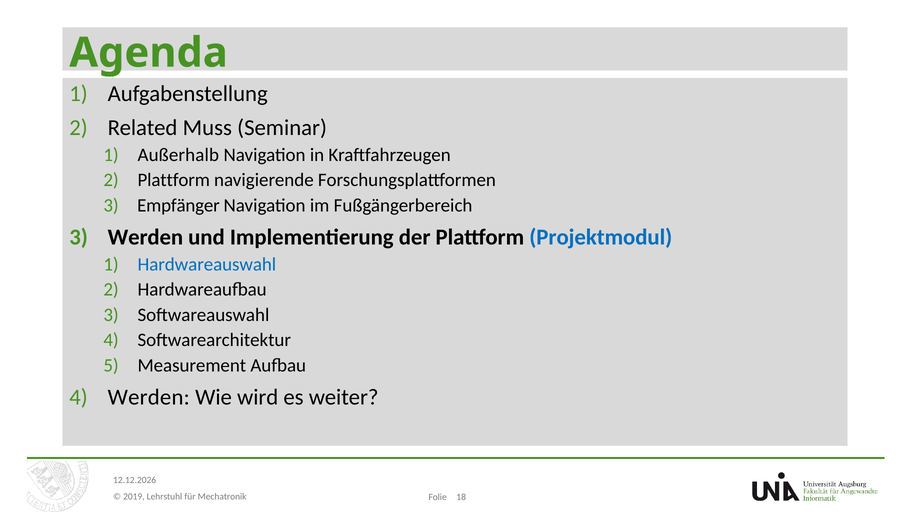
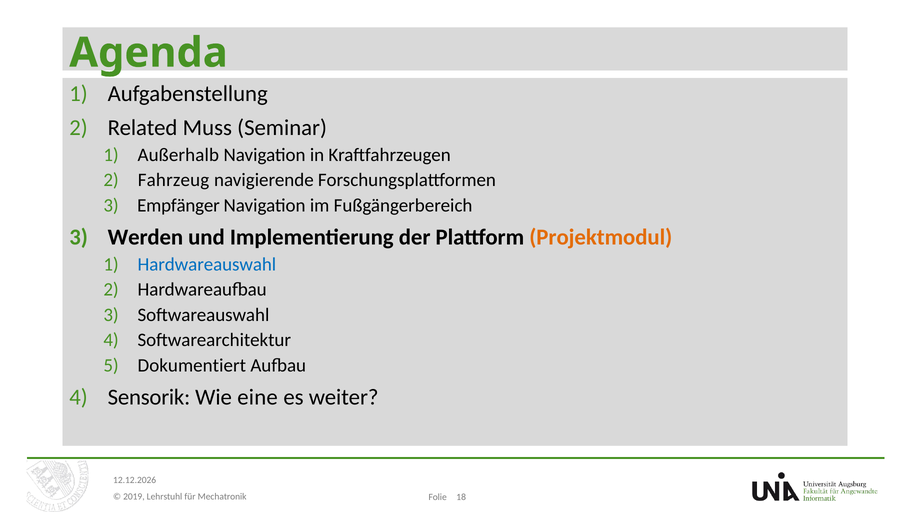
Plattform: Plattform -> Fahrzeug (174, 180)
Projektmodul colour: blue -> orange (601, 237)
Measurement: Measurement -> Dokumentiert (192, 365)
Werden: Werden -> Sensorik (149, 397)
wird: wird -> eine (258, 397)
